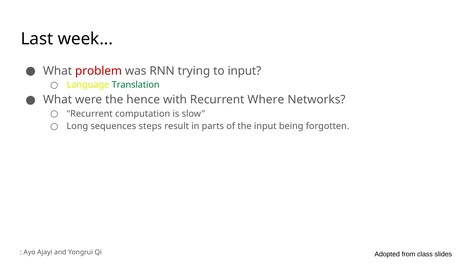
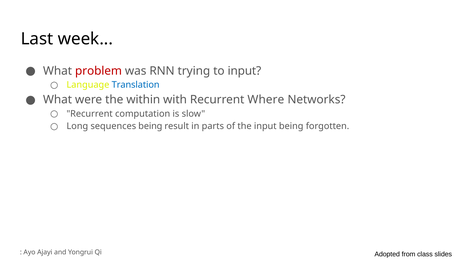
Translation colour: green -> blue (136, 85)
hence: hence -> within (143, 100)
sequences steps: steps -> being (150, 126)
